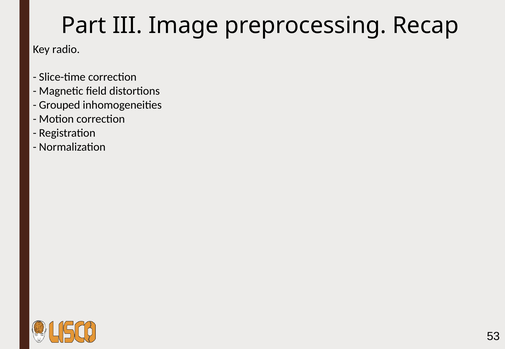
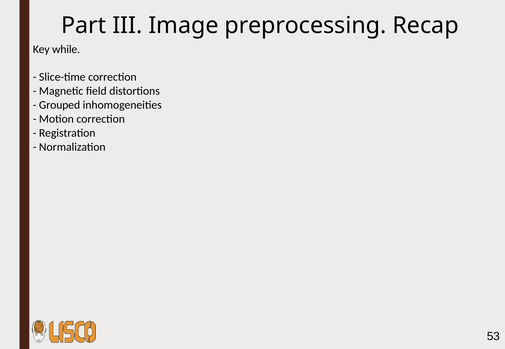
radio: radio -> while (66, 49)
